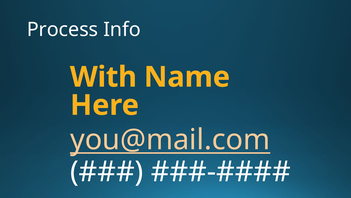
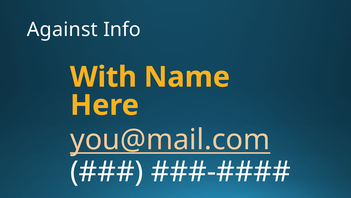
Process: Process -> Against (62, 29)
